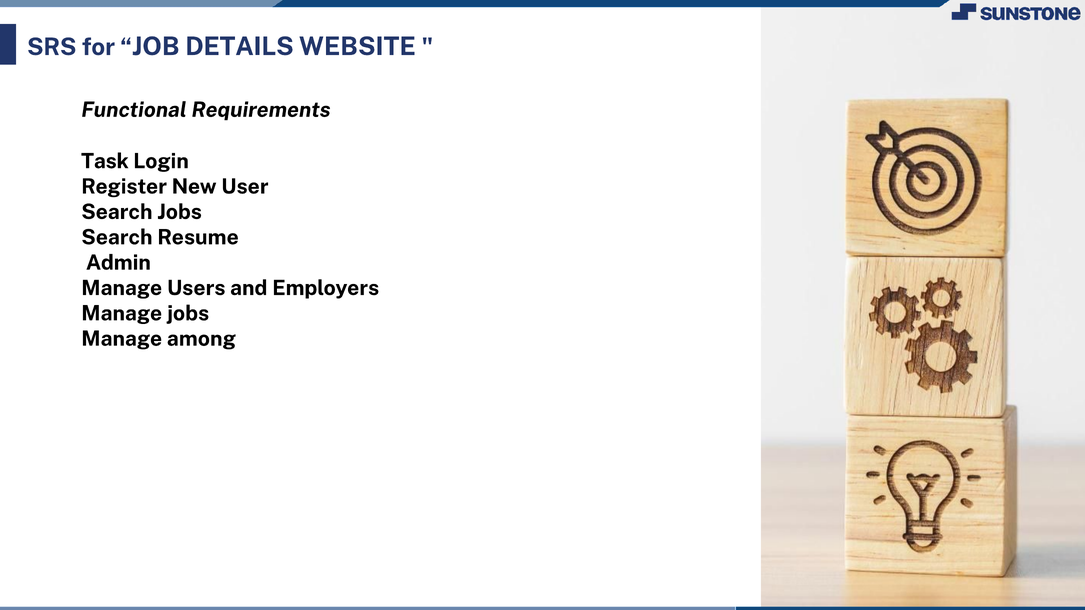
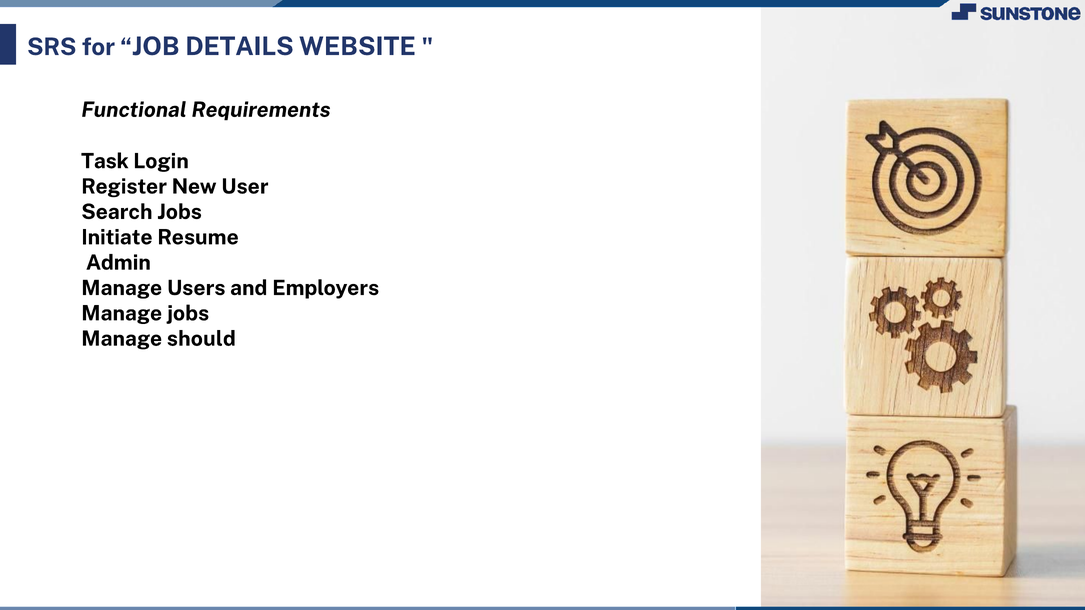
Search: Search -> Initiate (117, 237)
among: among -> should (201, 339)
